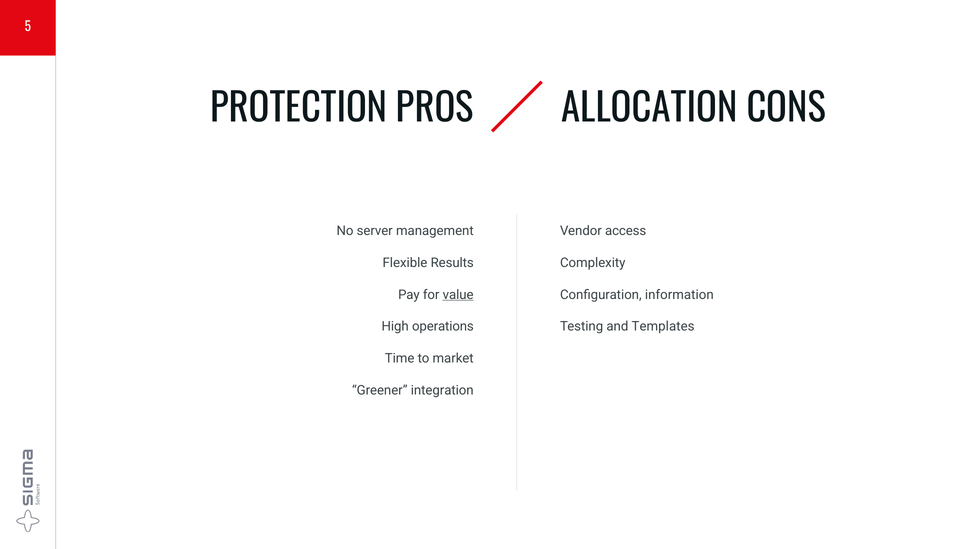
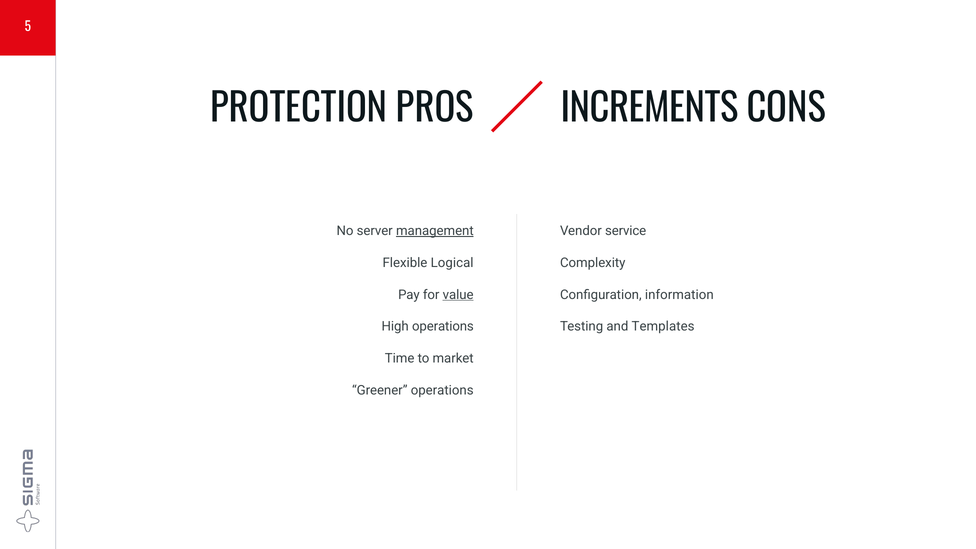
ALLOCATION: ALLOCATION -> INCREMENTS (650, 109)
management underline: none -> present (435, 231)
access: access -> service (626, 231)
Results: Results -> Logical (452, 263)
Greener integration: integration -> operations (442, 390)
